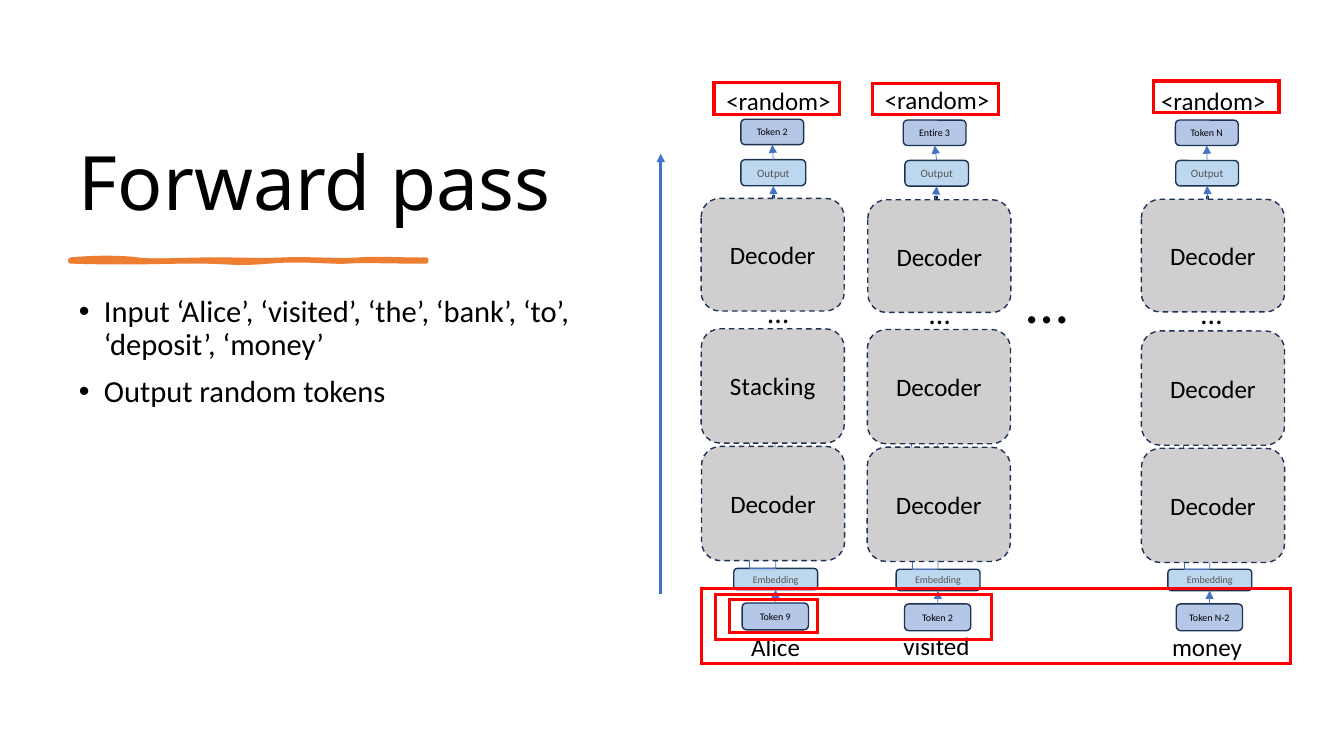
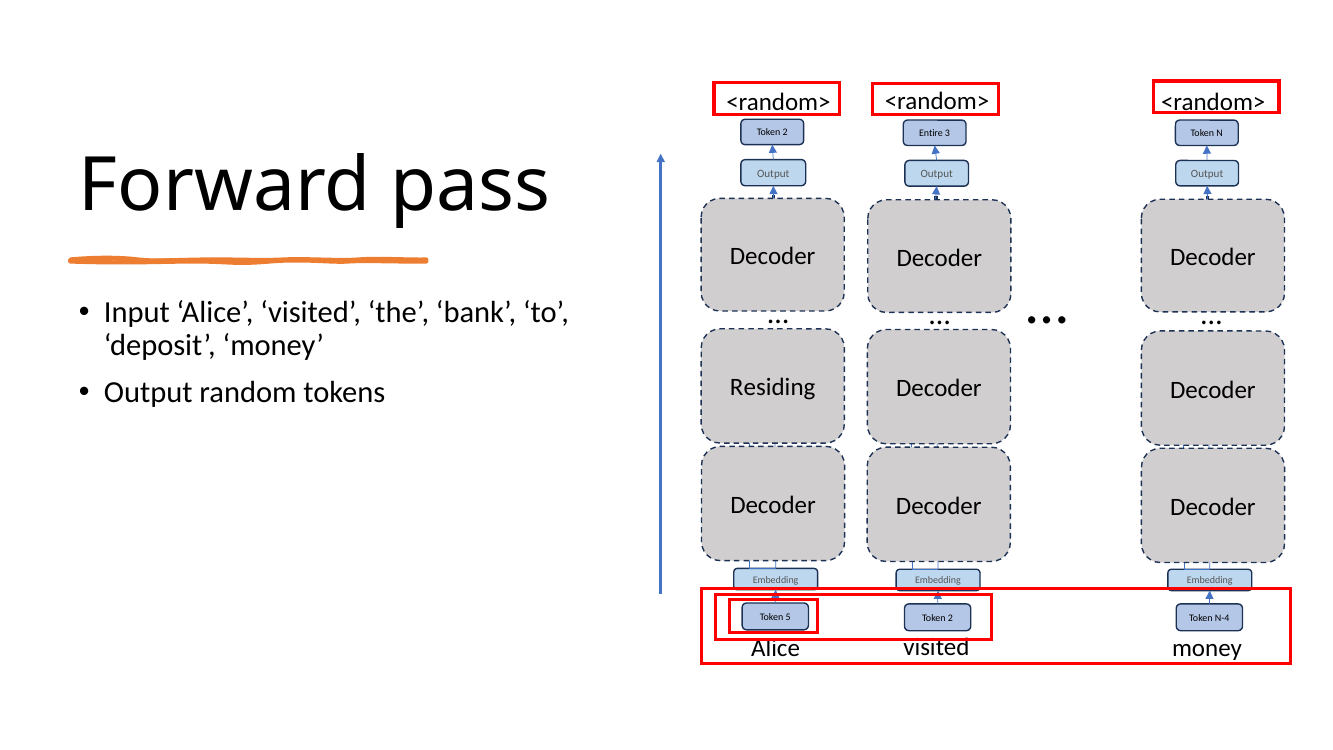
Stacking: Stacking -> Residing (773, 388)
9: 9 -> 5 (788, 617)
N-2: N-2 -> N-4 (1222, 618)
